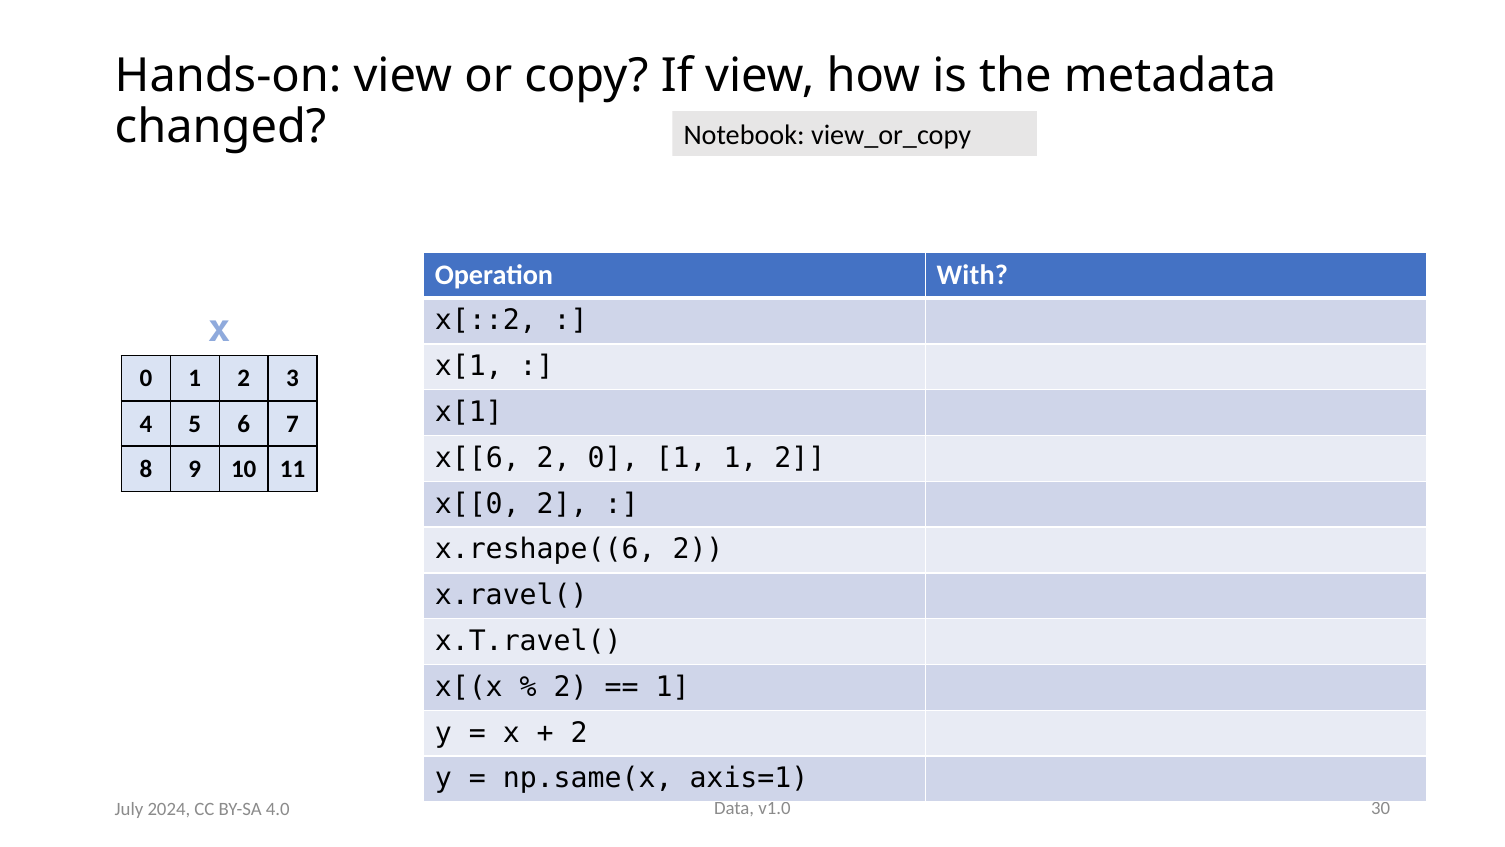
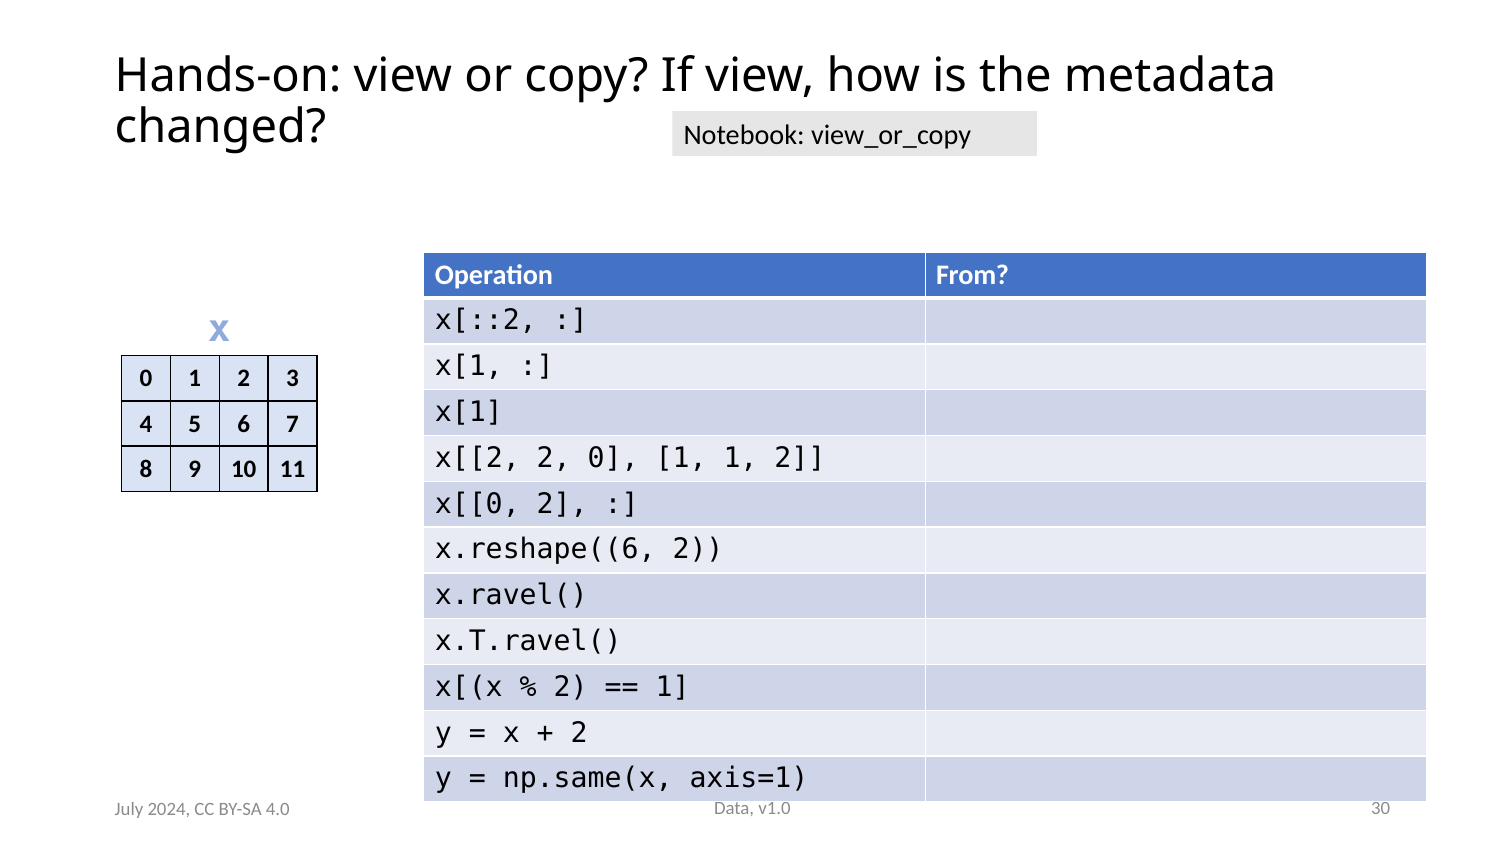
With: With -> From (973, 275)
x[[6: x[[6 -> x[[2 (477, 458)
